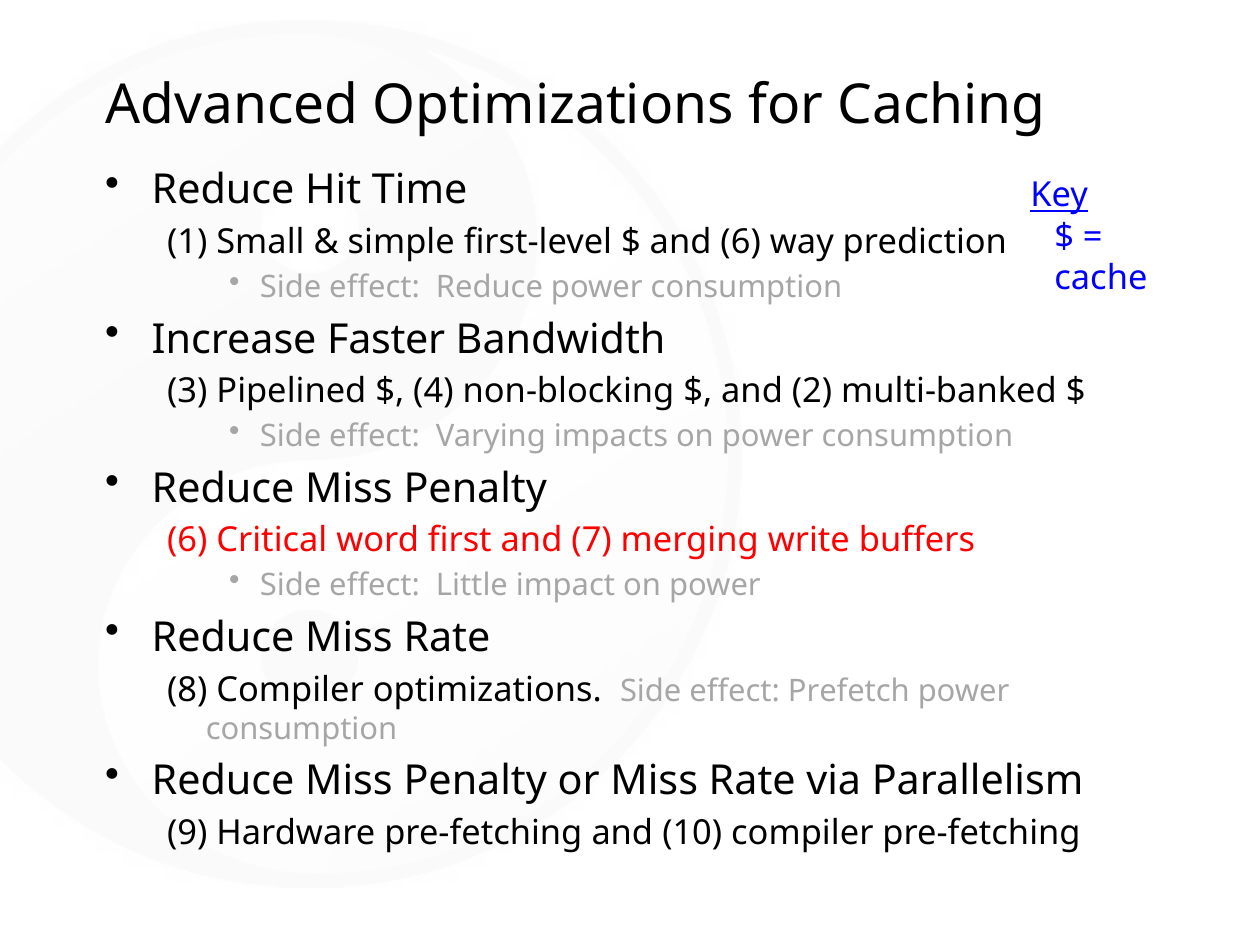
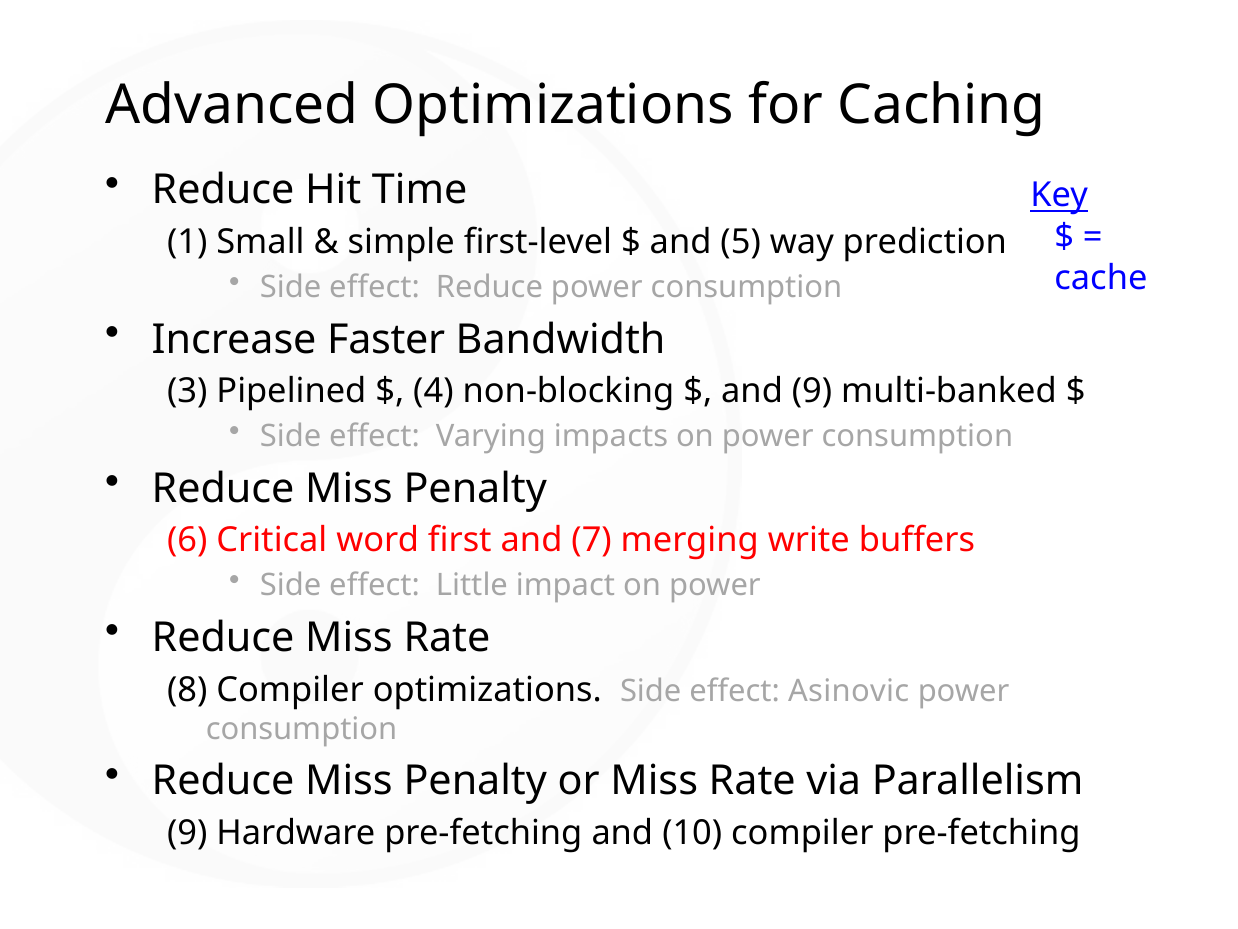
and 6: 6 -> 5 (741, 242)
and 2: 2 -> 9 (812, 391)
Prefetch: Prefetch -> Asinovic (849, 691)
